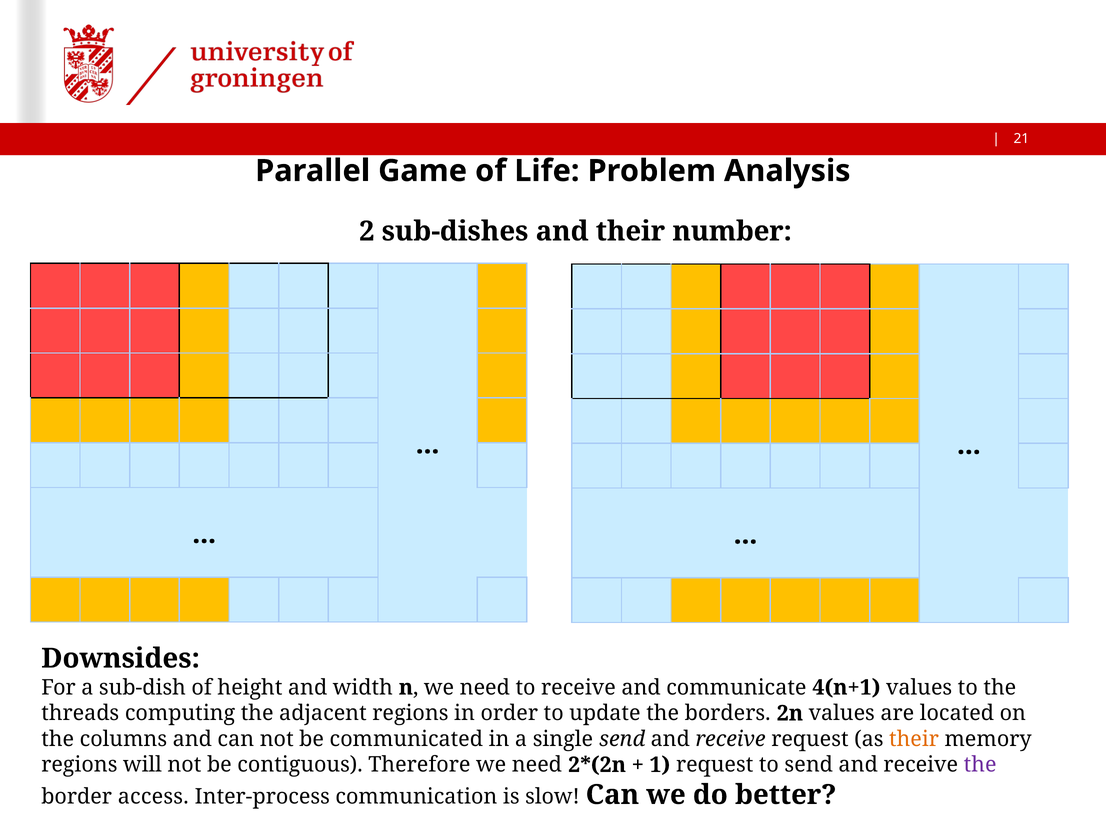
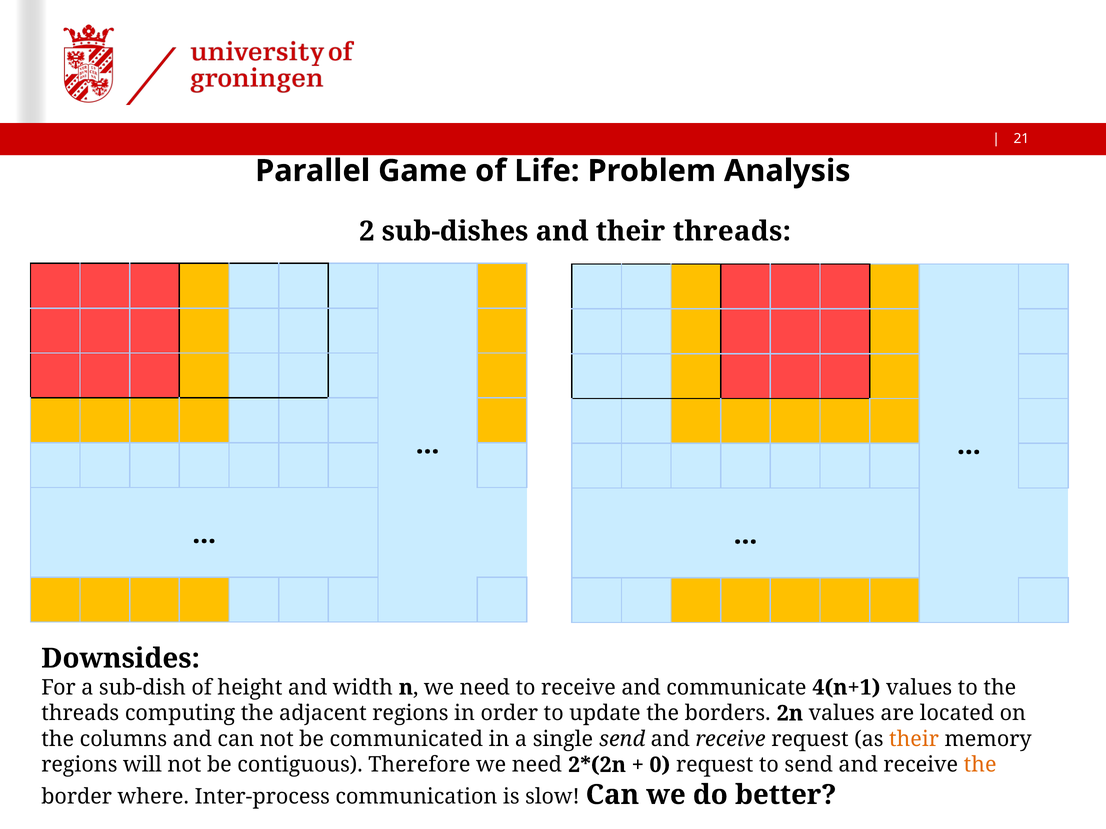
their number: number -> threads (732, 231)
1: 1 -> 0 (660, 765)
the colour: purple -> orange (980, 765)
access: access -> where (153, 797)
